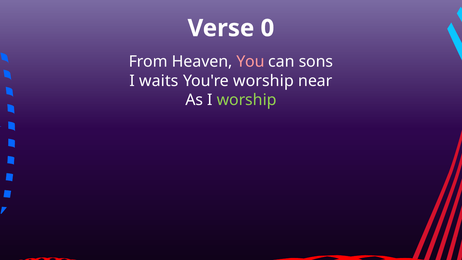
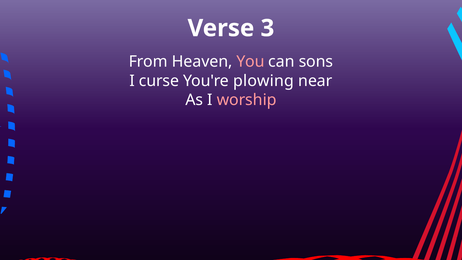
0: 0 -> 3 (267, 28)
waits: waits -> curse (159, 81)
You're worship: worship -> plowing (263, 81)
worship colour: light green -> pink (247, 100)
